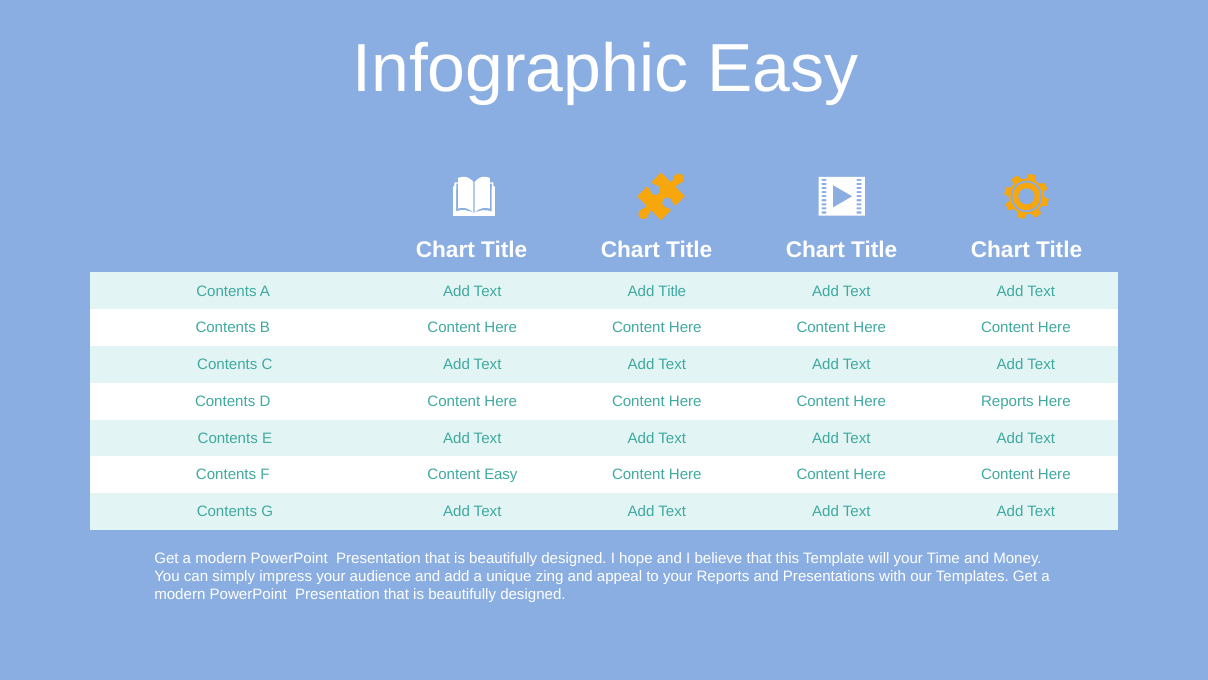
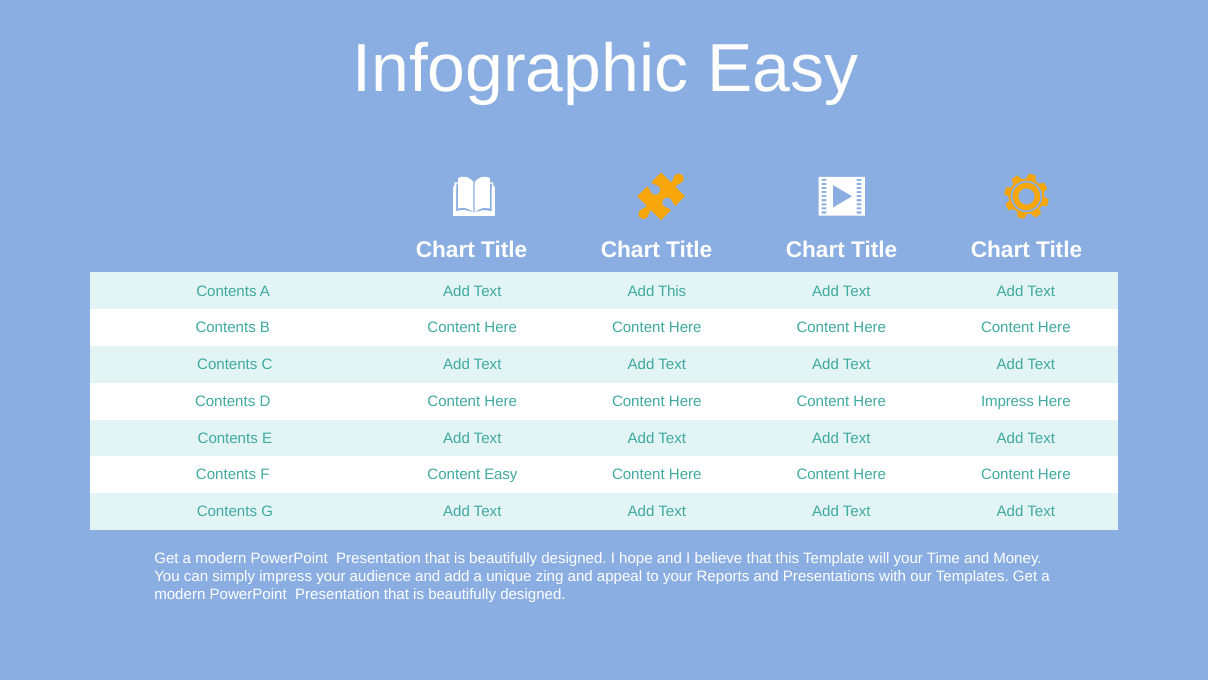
Add Title: Title -> This (672, 291)
Here Reports: Reports -> Impress (1007, 401)
